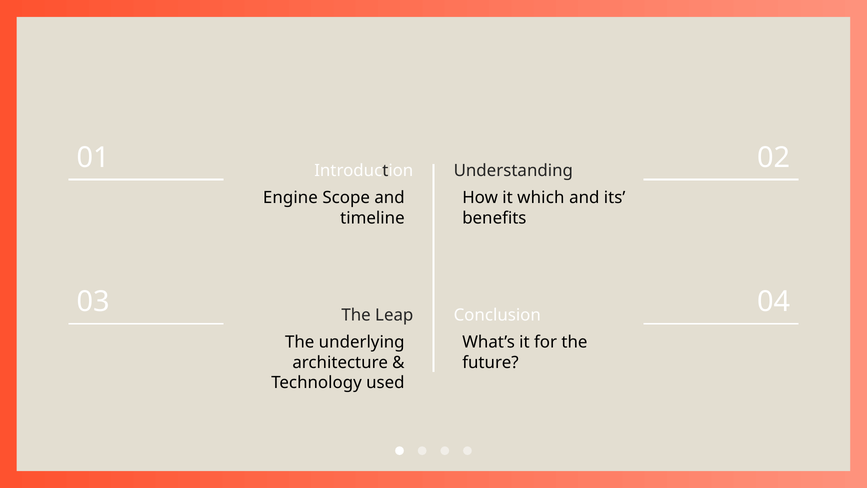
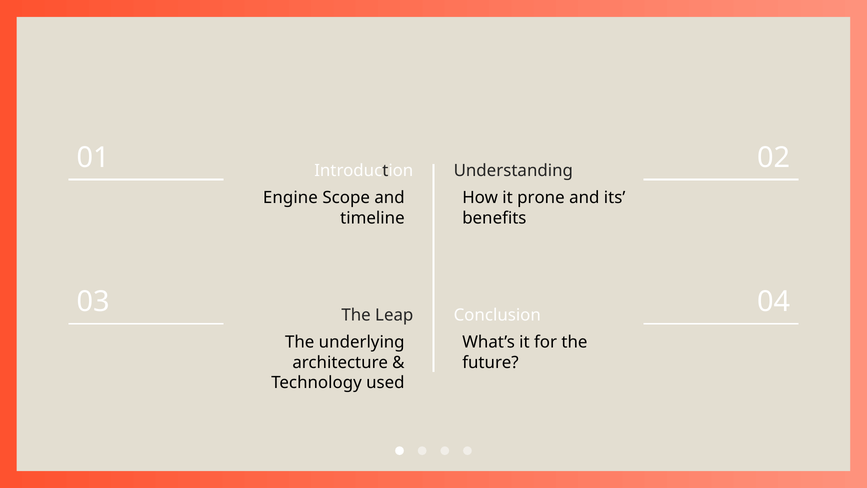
which: which -> prone (541, 198)
